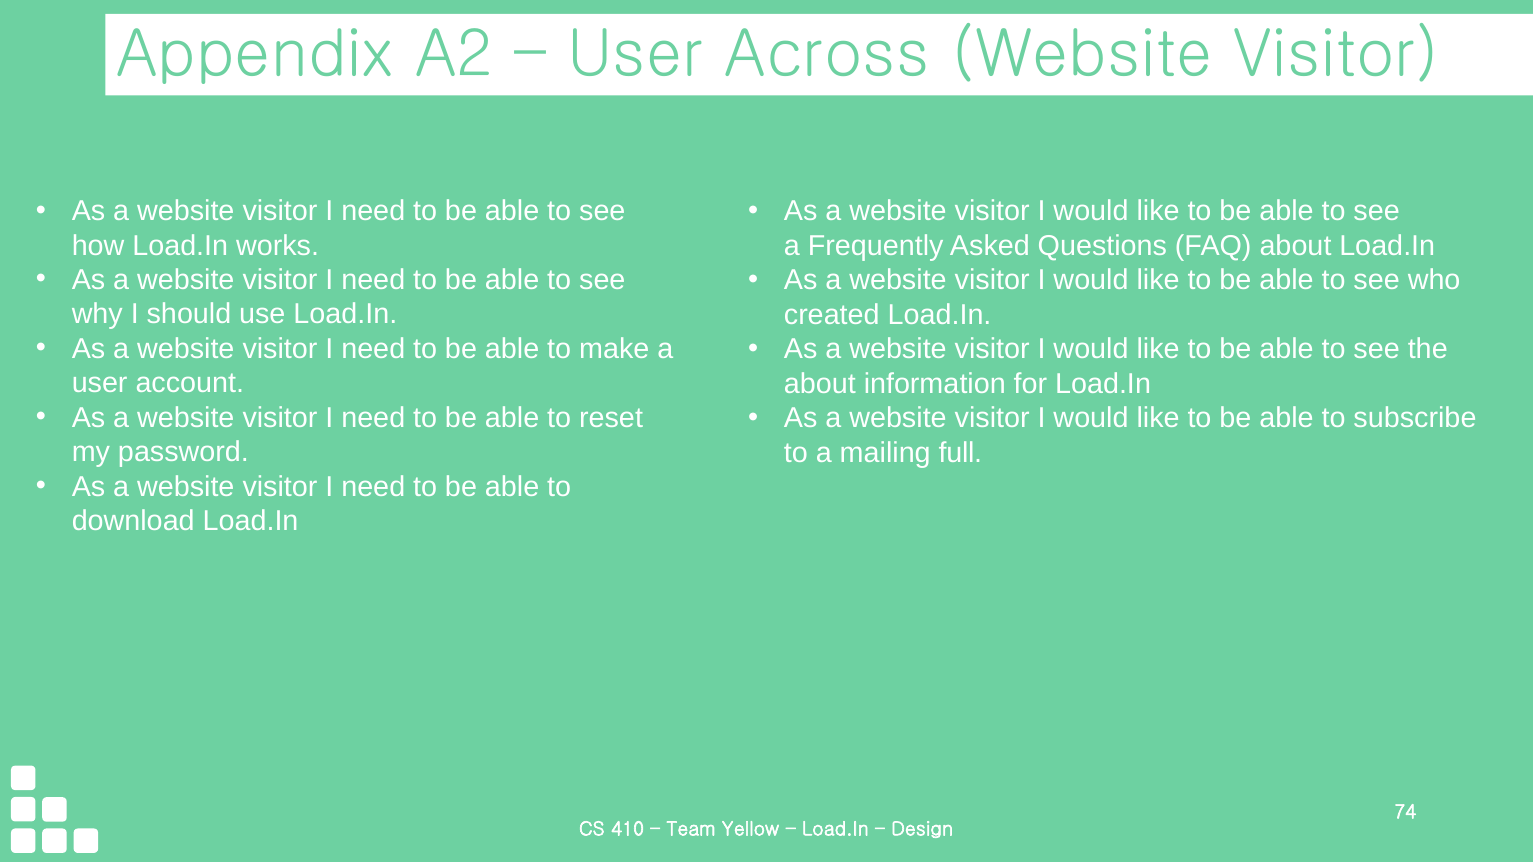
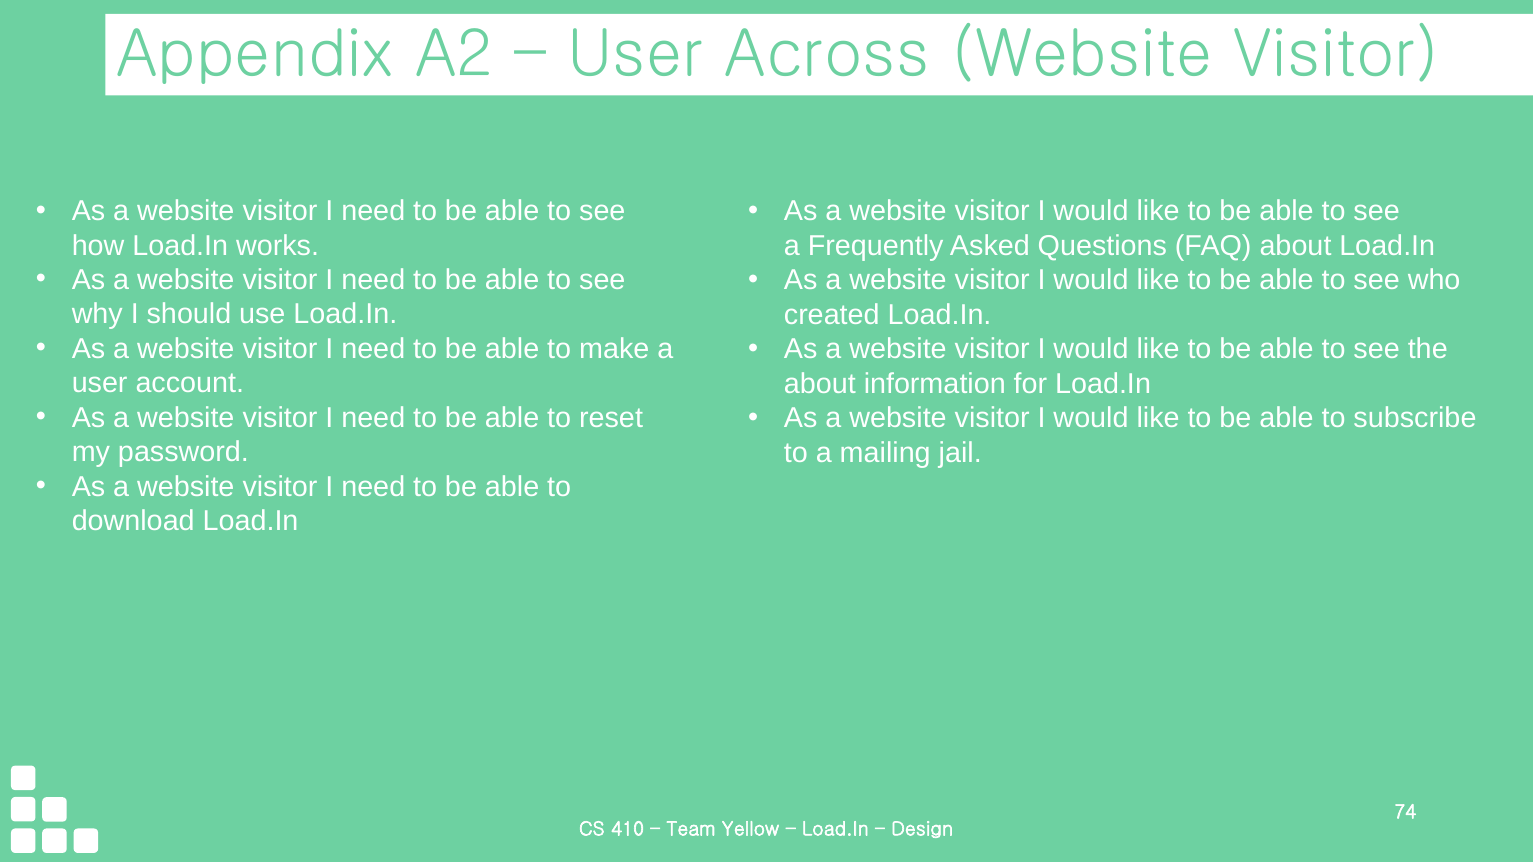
full: full -> jail (960, 453)
